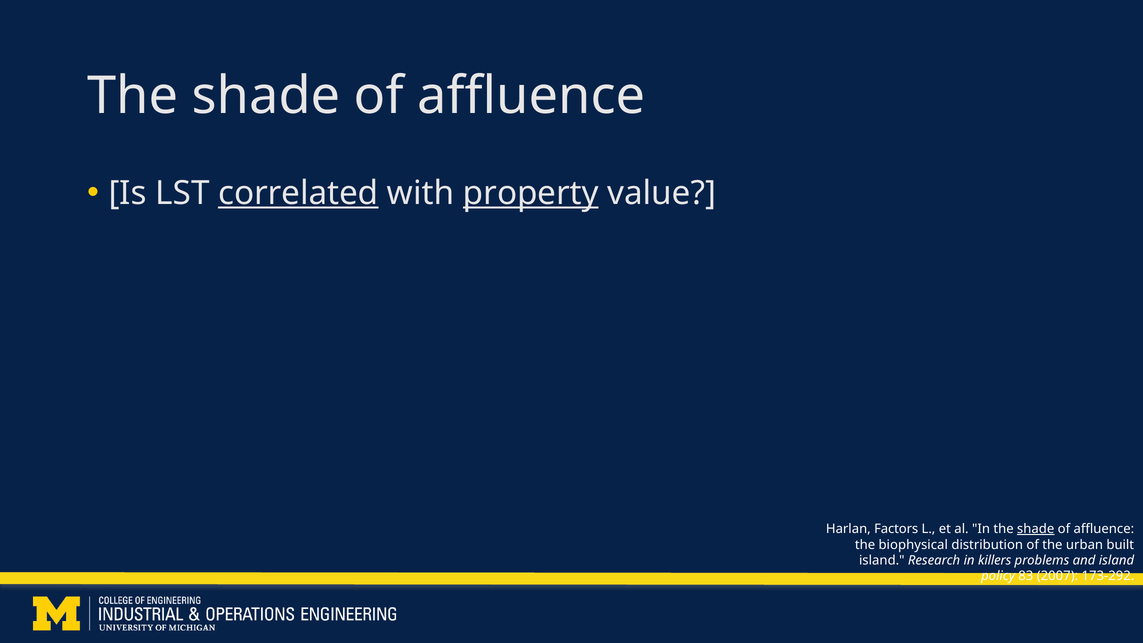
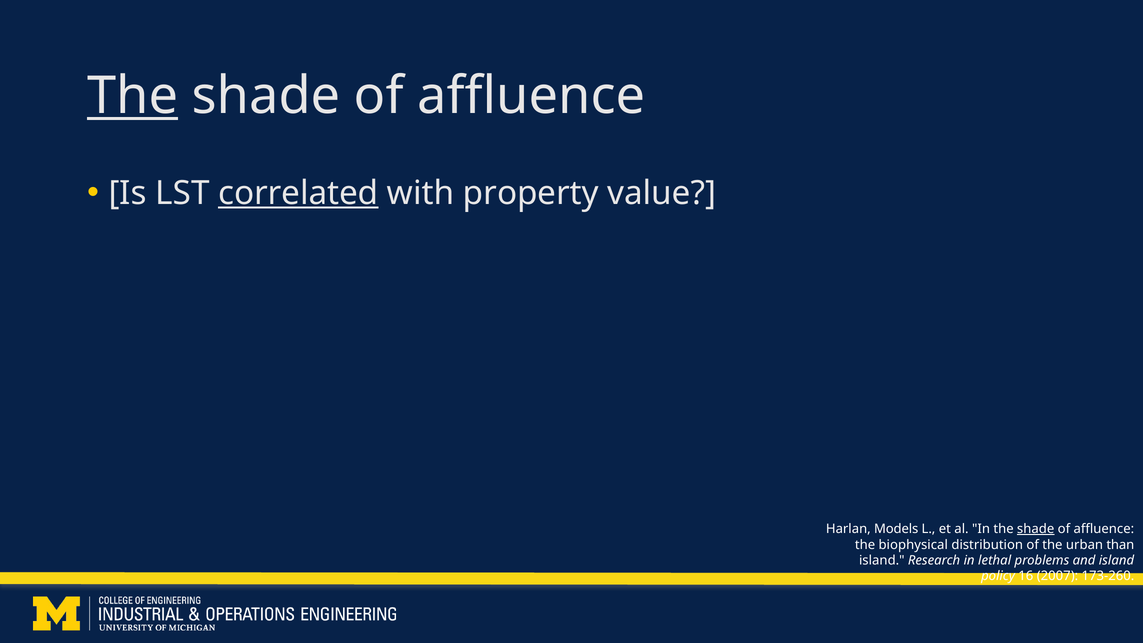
The underline: none -> present (133, 96)
property underline: present -> none (531, 193)
Factors: Factors -> Models (896, 529)
built: built -> than (1120, 545)
killers: killers -> lethal (995, 560)
83: 83 -> 16 (1026, 576)
173-292: 173-292 -> 173-260 (1108, 576)
